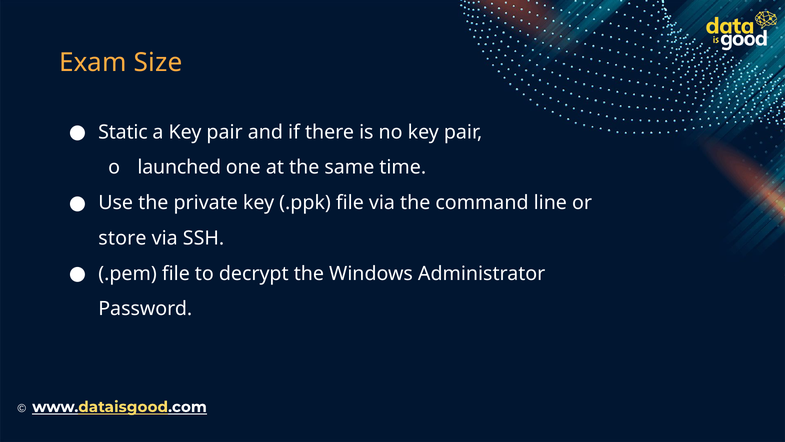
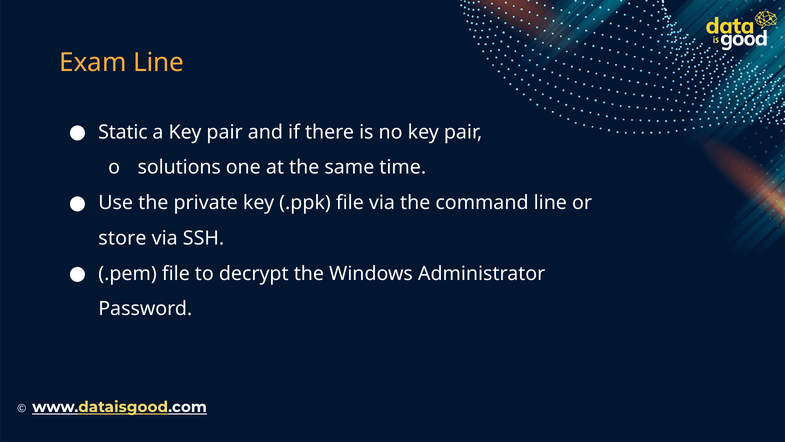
Exam Size: Size -> Line (158, 63)
launched: launched -> solutions (179, 167)
